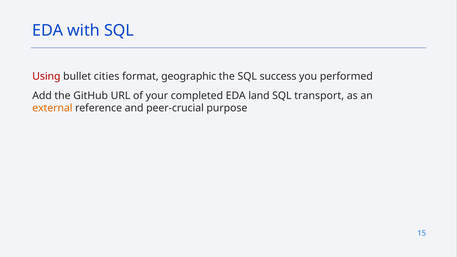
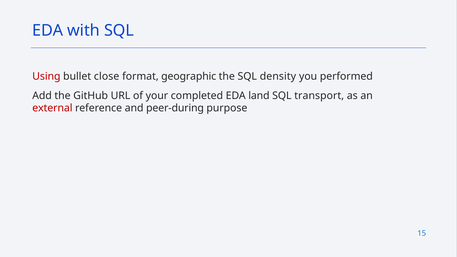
cities: cities -> close (107, 76)
success: success -> density (278, 76)
external colour: orange -> red (52, 108)
peer-crucial: peer-crucial -> peer-during (175, 108)
